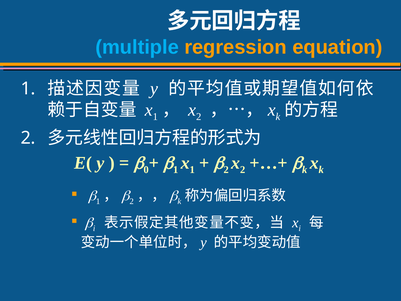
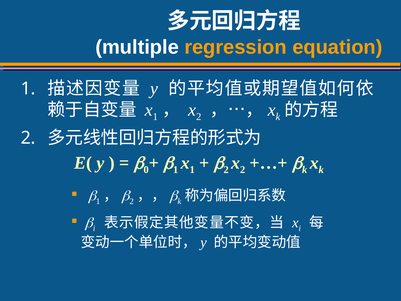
multiple colour: light blue -> white (137, 47)
